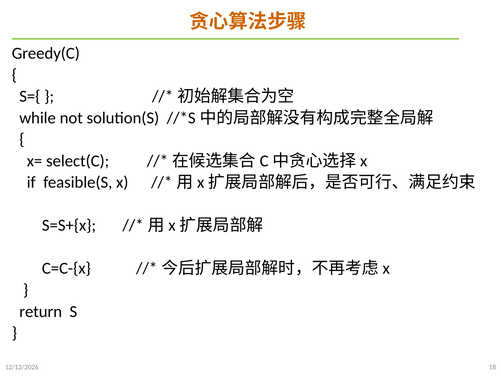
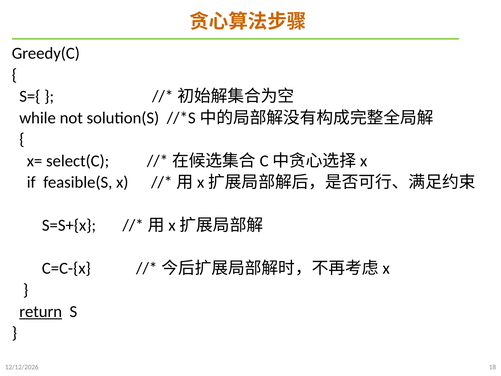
return underline: none -> present (41, 311)
